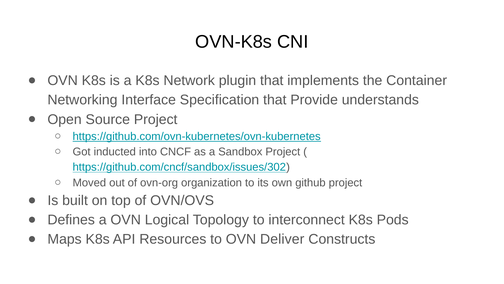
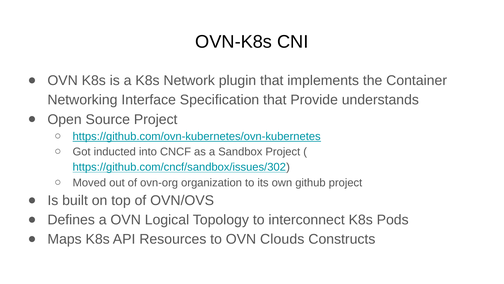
Deliver: Deliver -> Clouds (282, 239)
